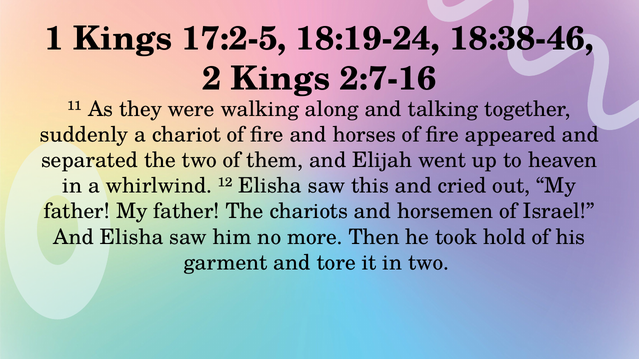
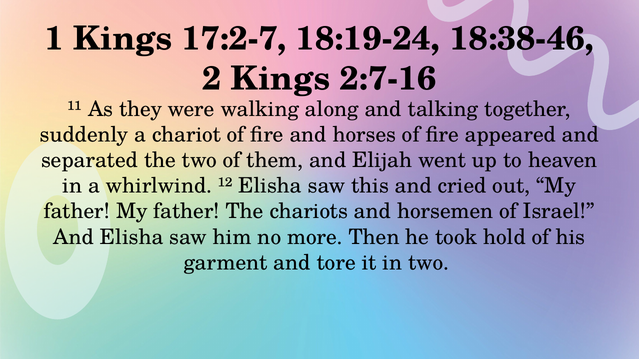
17:2-5: 17:2-5 -> 17:2-7 (234, 39)
